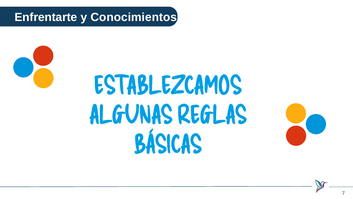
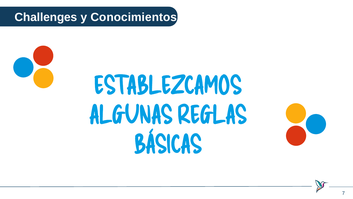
Enfrentarte: Enfrentarte -> Challenges (46, 17)
